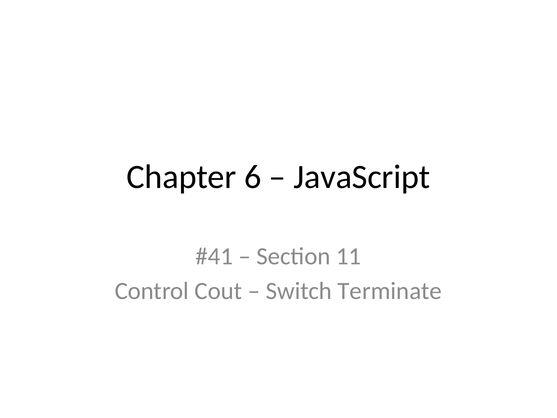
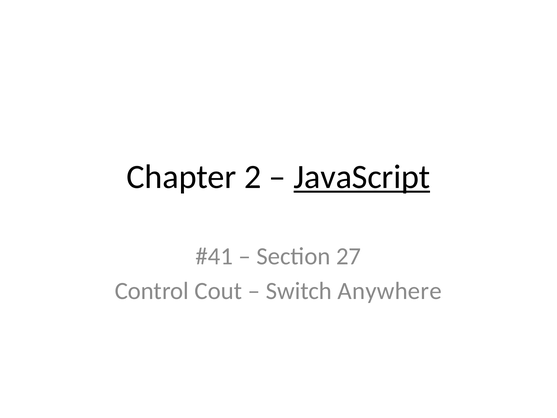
6: 6 -> 2 (253, 177)
JavaScript underline: none -> present (362, 177)
11: 11 -> 27 (349, 256)
Terminate: Terminate -> Anywhere (390, 291)
